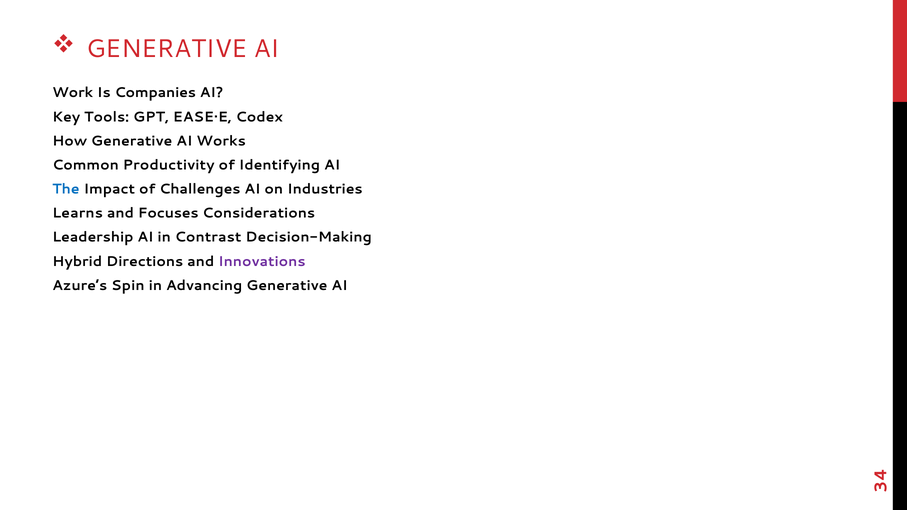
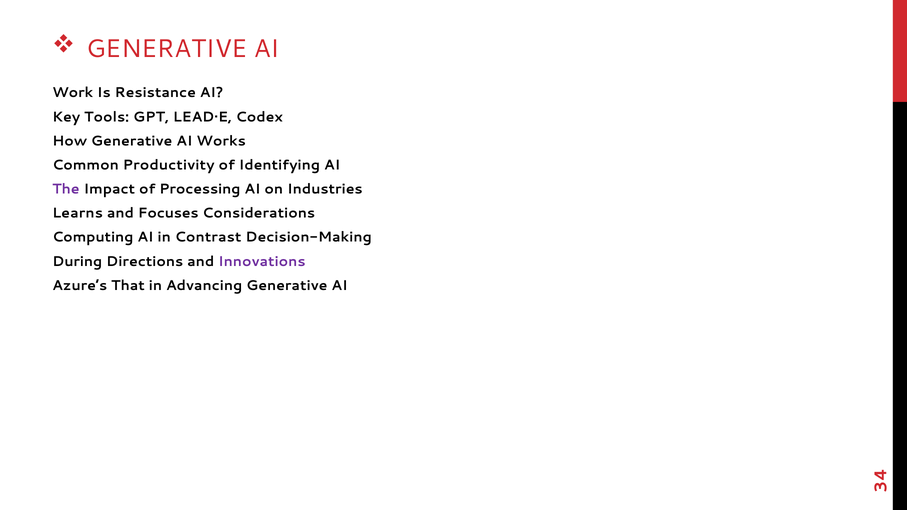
Companies: Companies -> Resistance (155, 93)
EASE·E: EASE·E -> LEAD·E (202, 117)
The colour: blue -> purple (66, 189)
Challenges: Challenges -> Processing (200, 189)
Leadership: Leadership -> Computing (93, 237)
Hybrid: Hybrid -> During (77, 262)
Spin: Spin -> That (128, 286)
